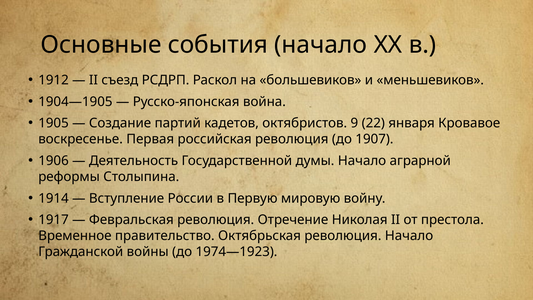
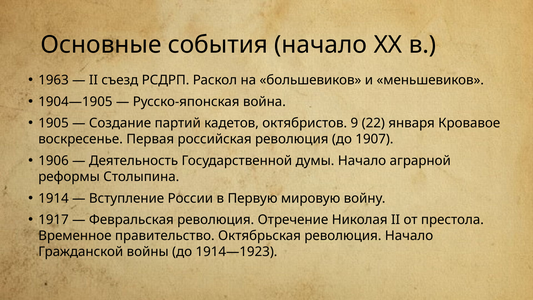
1912: 1912 -> 1963 (53, 80)
1974—1923: 1974—1923 -> 1914—1923 (236, 252)
